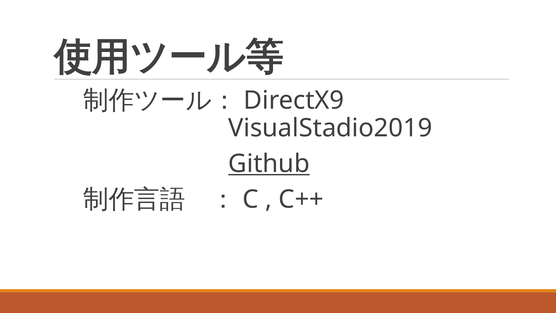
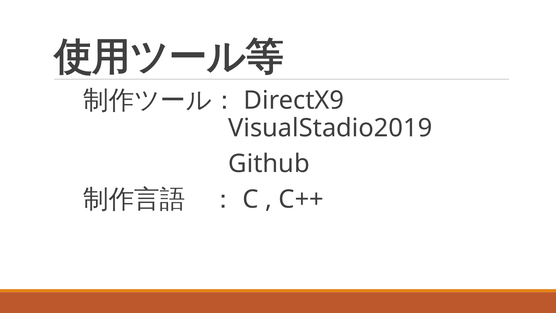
Github underline: present -> none (269, 164)
